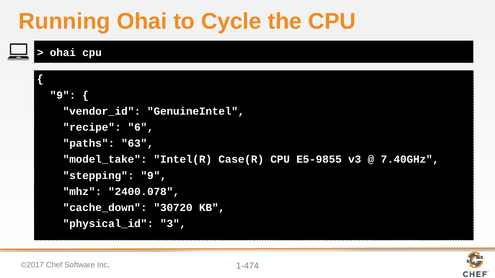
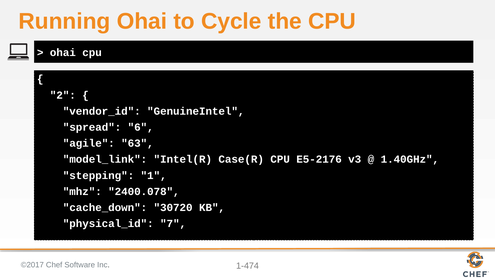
9: 9 -> 2 (63, 95)
recipe: recipe -> spread (92, 127)
paths: paths -> agile (89, 144)
model_take: model_take -> model_link (105, 160)
E5-9855: E5-9855 -> E5-2176 (319, 160)
7.40GHz: 7.40GHz -> 1.40GHz (410, 160)
stepping 9: 9 -> 1 (154, 176)
3: 3 -> 7 (173, 224)
